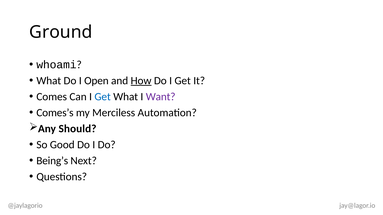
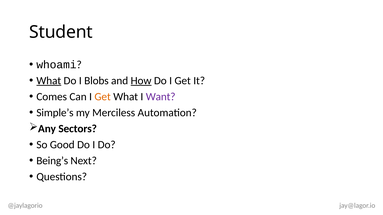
Ground: Ground -> Student (61, 32)
What underline: none -> present (49, 81)
Open: Open -> Blobs (96, 81)
Get colour: blue -> orange (103, 97)
Comes’s: Comes’s -> Simple’s (55, 113)
Should: Should -> Sectors (78, 129)
